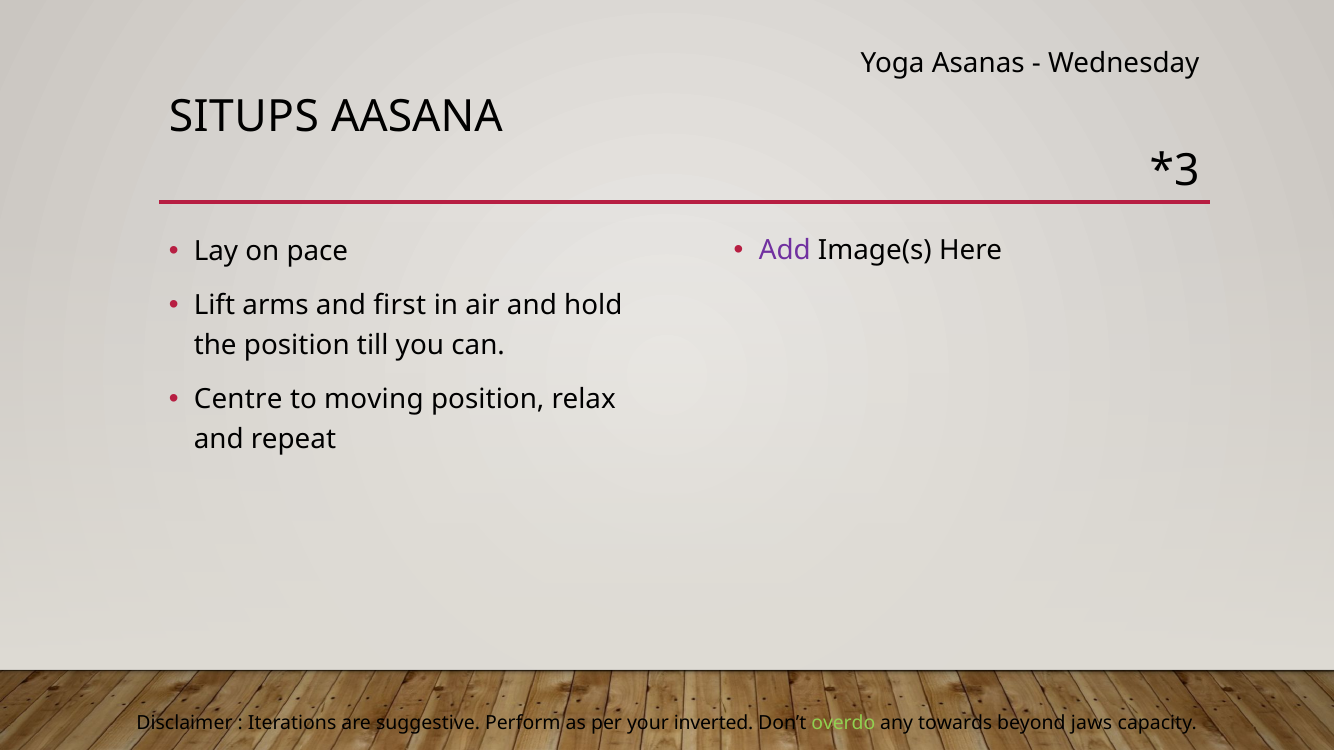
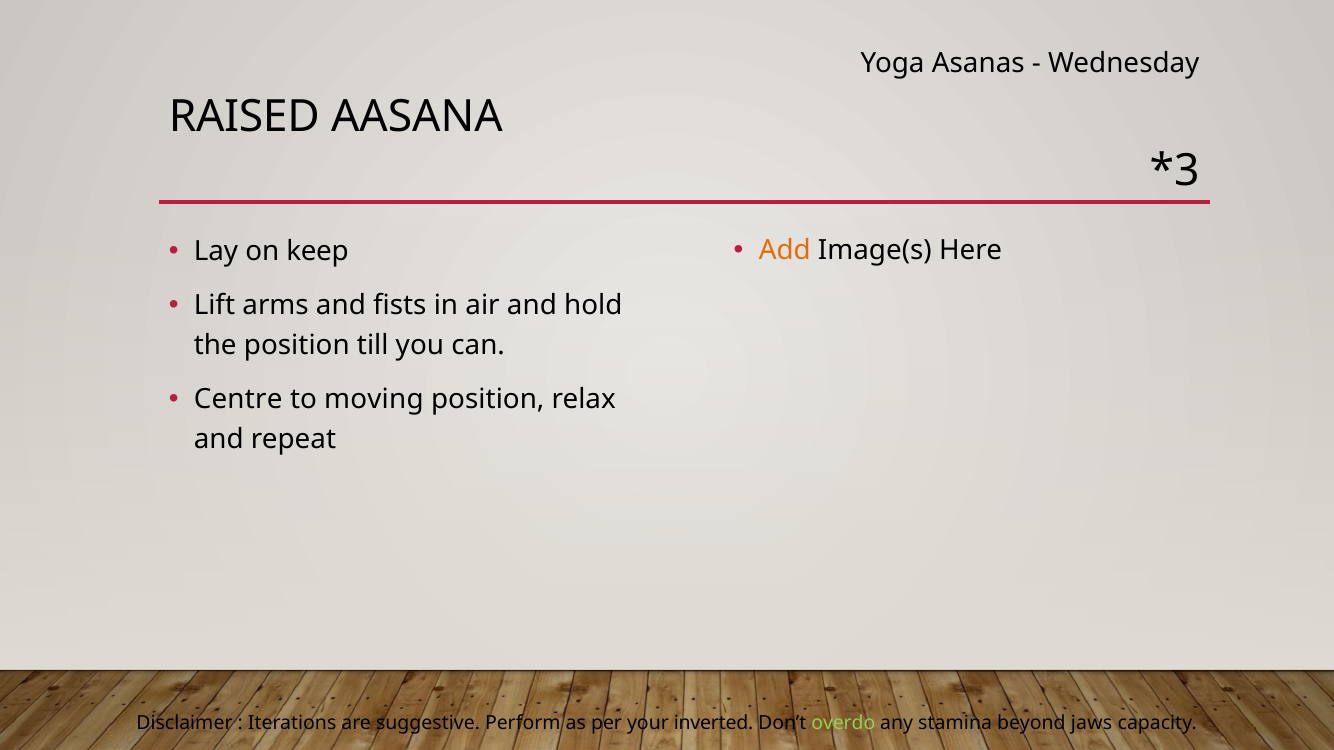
SITUPS: SITUPS -> RAISED (244, 117)
Add colour: purple -> orange (785, 251)
pace: pace -> keep (318, 252)
first: first -> fists (400, 306)
towards: towards -> stamina (955, 724)
